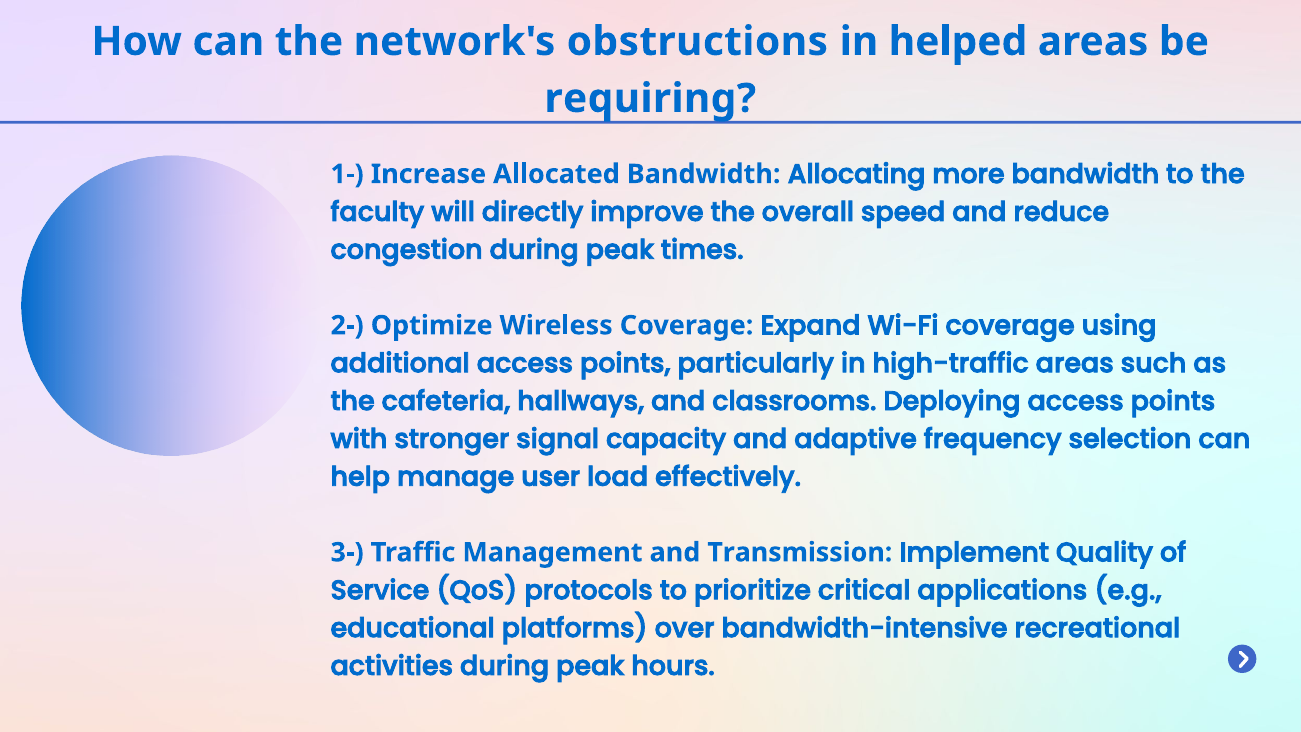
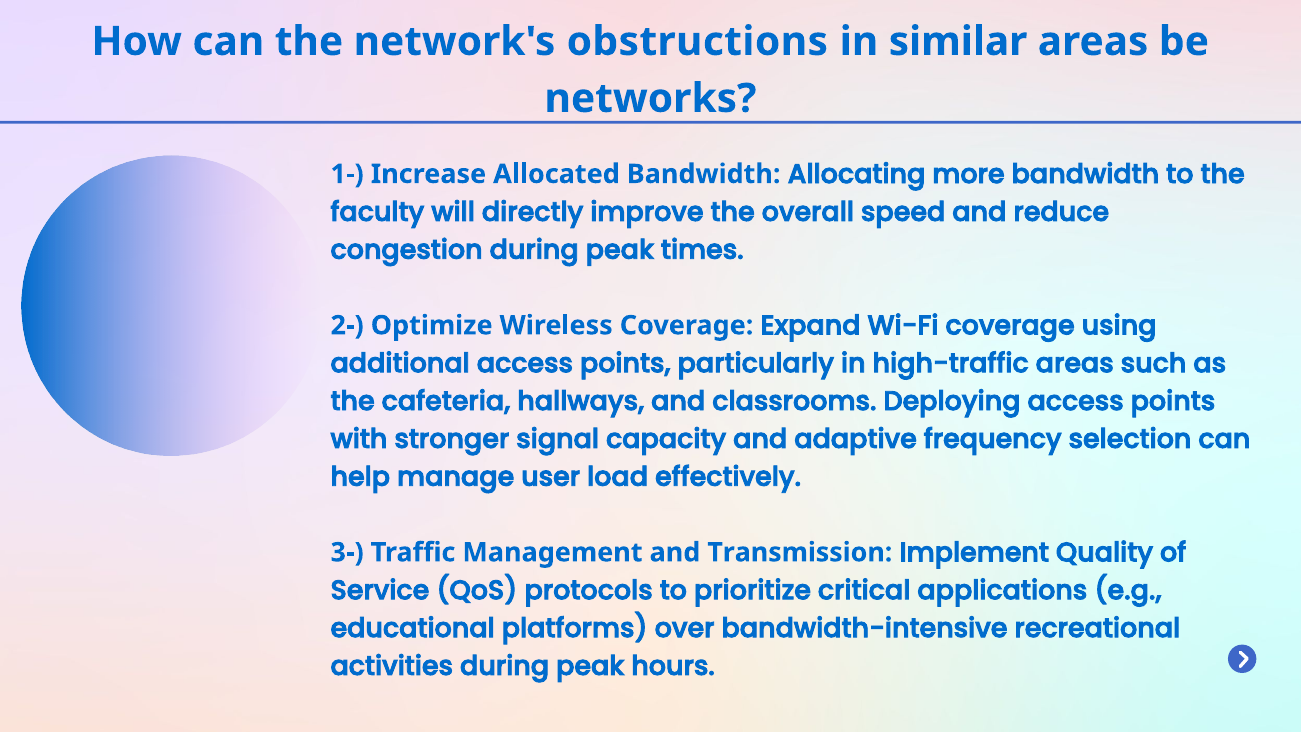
helped: helped -> similar (958, 42)
requiring: requiring -> networks (650, 98)
